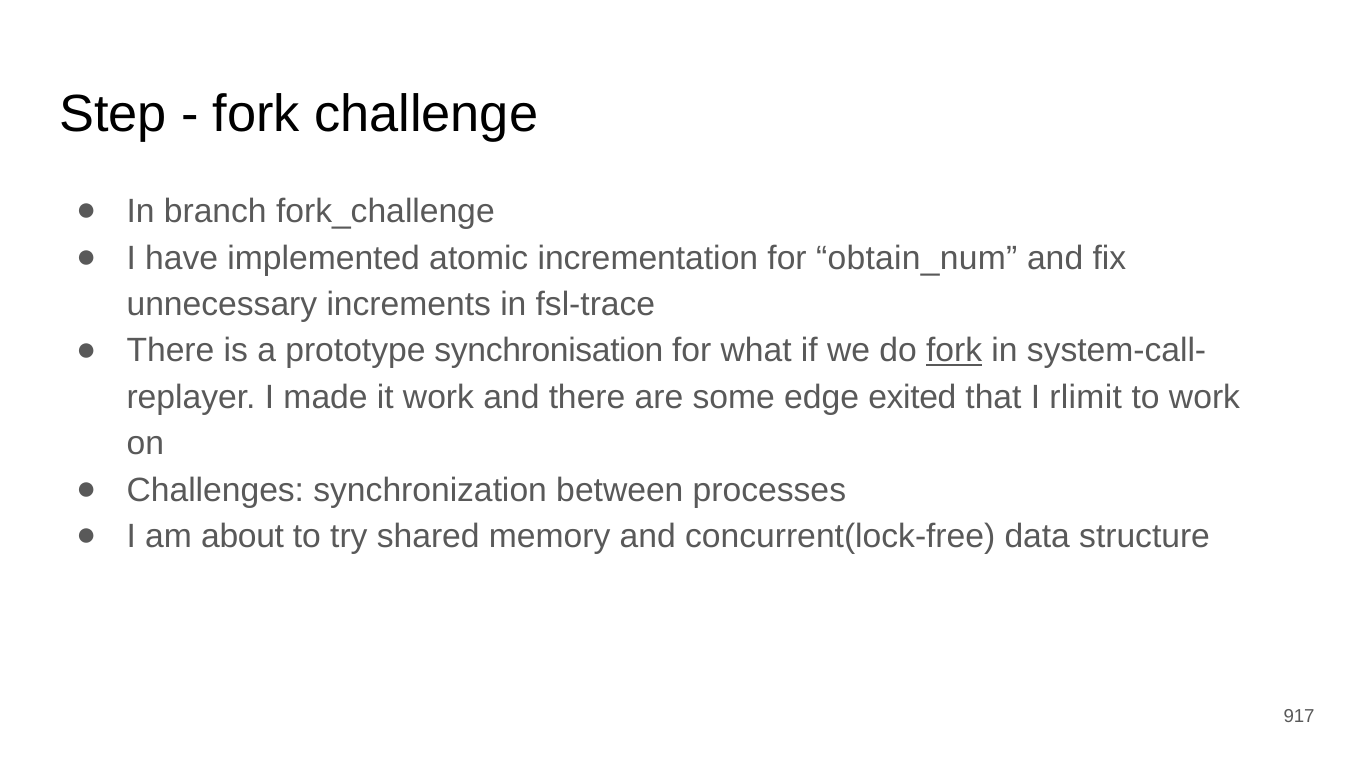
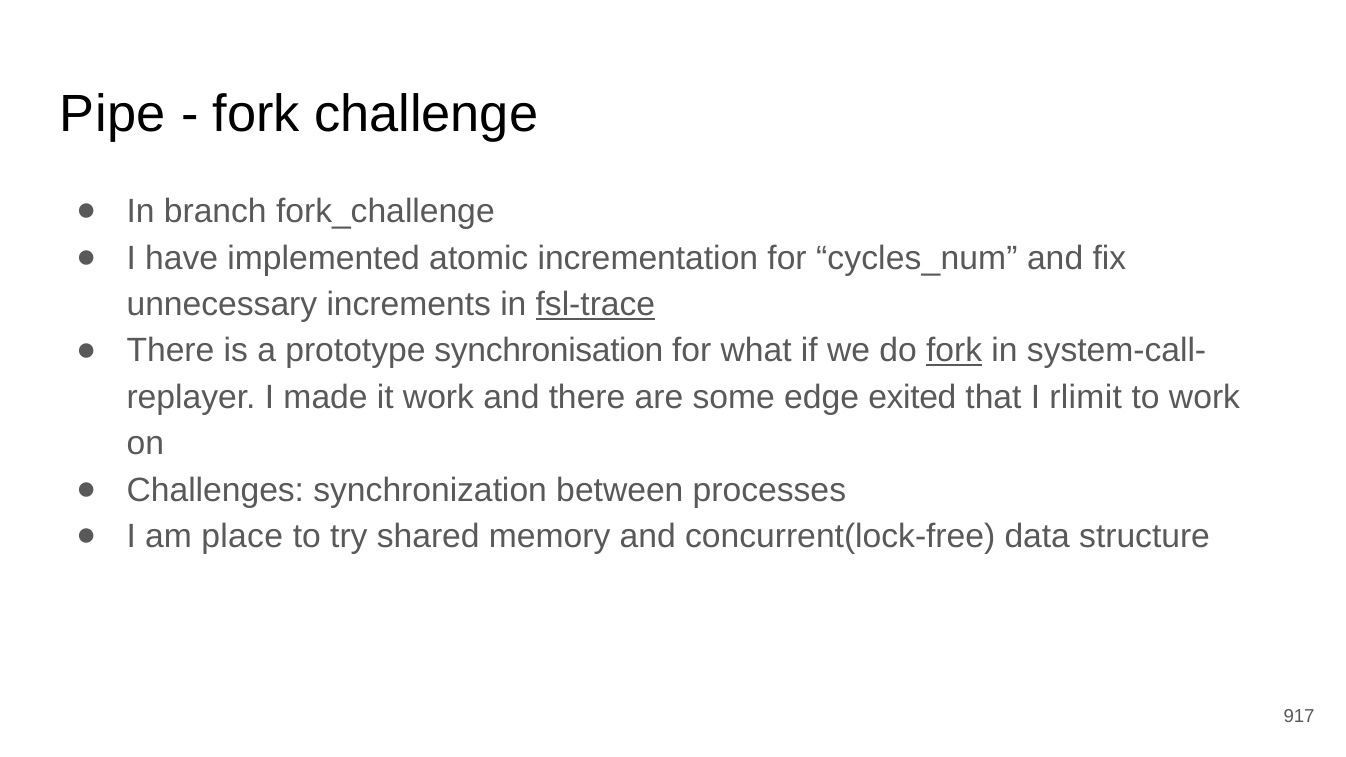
Step: Step -> Pipe (113, 114)
obtain_num: obtain_num -> cycles_num (917, 258)
fsl-trace underline: none -> present (595, 305)
about: about -> place (242, 537)
